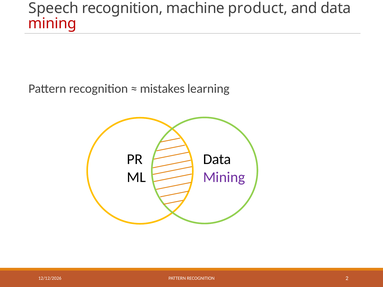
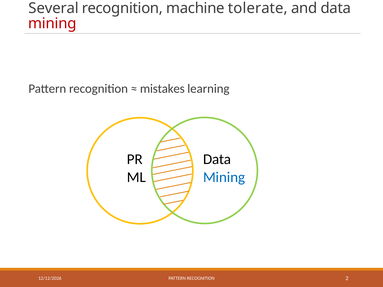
Speech: Speech -> Several (54, 8)
product: product -> tolerate (258, 8)
Mining colour: purple -> blue (224, 177)
